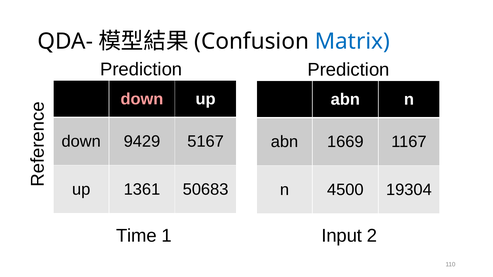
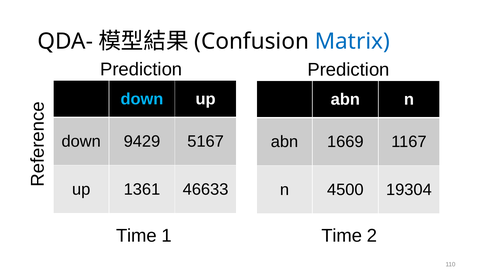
down colour: pink -> light blue (142, 99)
50683: 50683 -> 46633 (206, 190)
1 Input: Input -> Time (342, 236)
